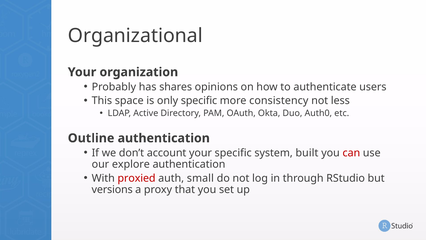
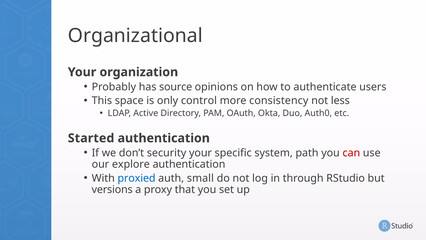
shares: shares -> source (176, 87)
only specific: specific -> control (199, 100)
Outline: Outline -> Started (91, 138)
account: account -> security (167, 153)
built: built -> path (307, 153)
proxied colour: red -> blue (137, 178)
